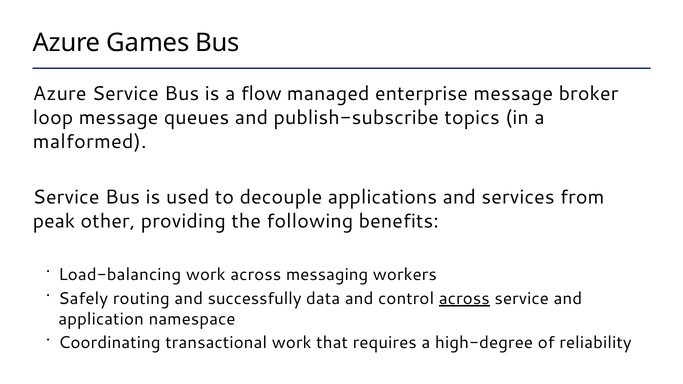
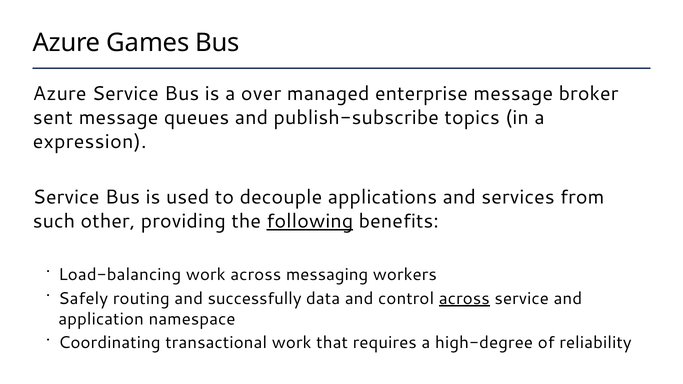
flow: flow -> over (261, 94)
loop: loop -> sent (53, 118)
malformed: malformed -> expression (90, 142)
peak: peak -> such (54, 221)
following underline: none -> present (310, 221)
